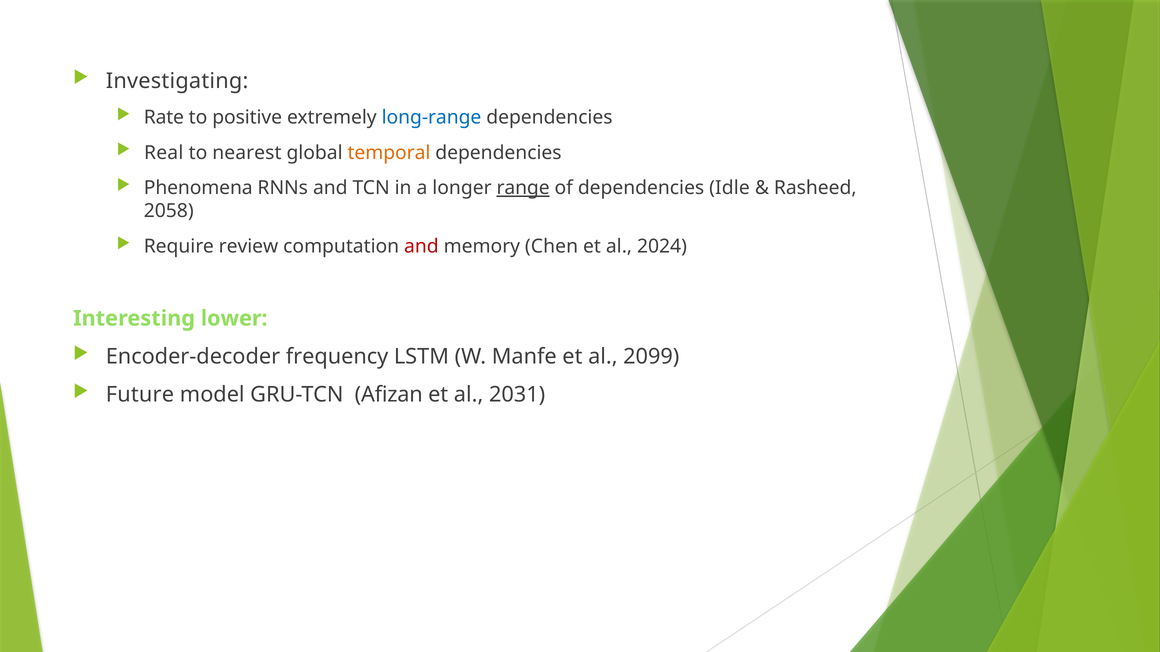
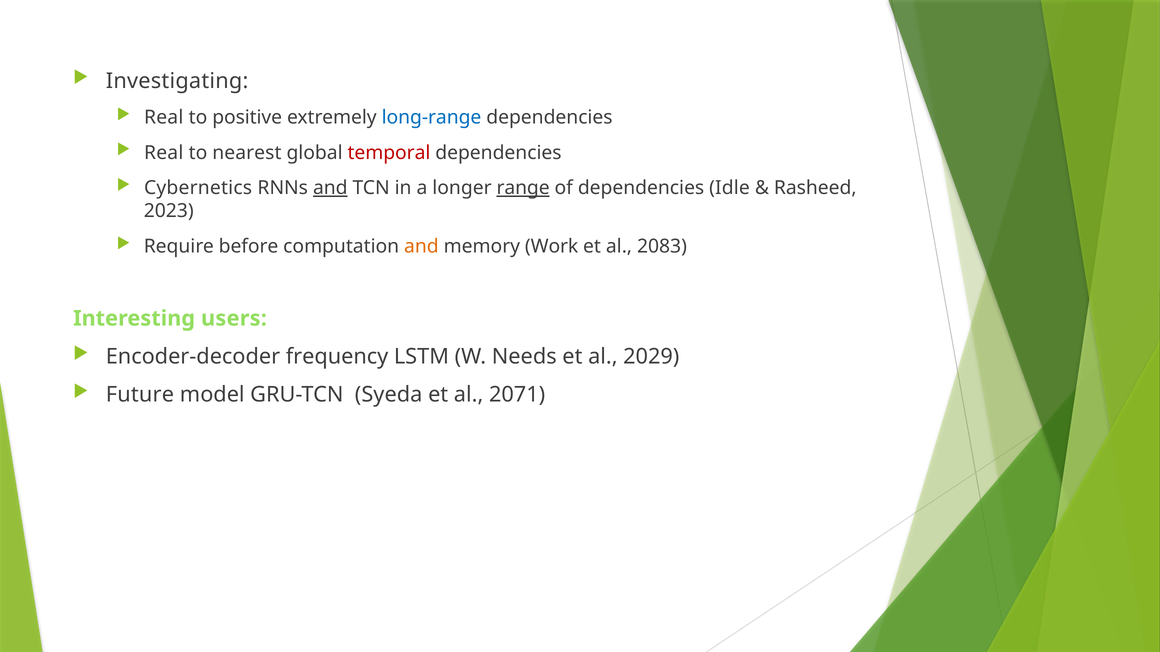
Rate: Rate -> Real (164, 117)
temporal colour: orange -> red (389, 153)
Phenomena: Phenomena -> Cybernetics (198, 188)
and underline: none -> present (330, 188)
2058: 2058 -> 2023 (169, 211)
review: review -> before (249, 247)
and colour: red -> orange (421, 247)
Chen: Chen -> Work (552, 247)
2024: 2024 -> 2083 (662, 247)
lower: lower -> users (234, 319)
Manfe: Manfe -> Needs (524, 357)
2099: 2099 -> 2029 (651, 357)
Afizan: Afizan -> Syeda (389, 395)
2031: 2031 -> 2071 (517, 395)
